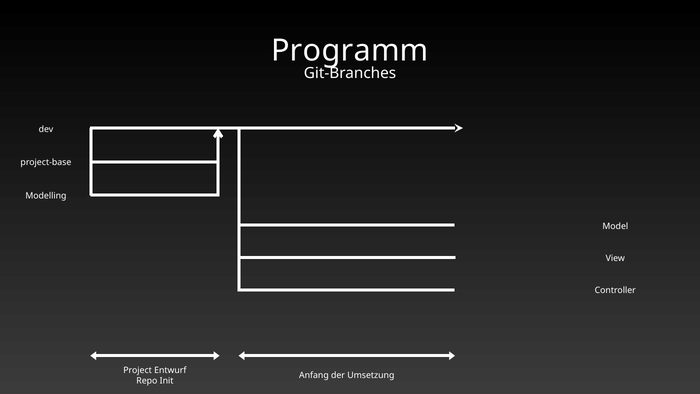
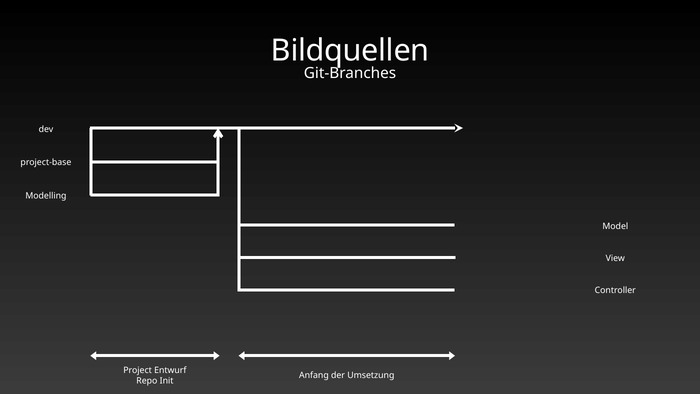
Programm: Programm -> Bildquellen (350, 51)
